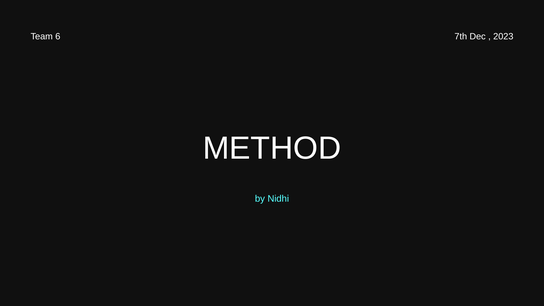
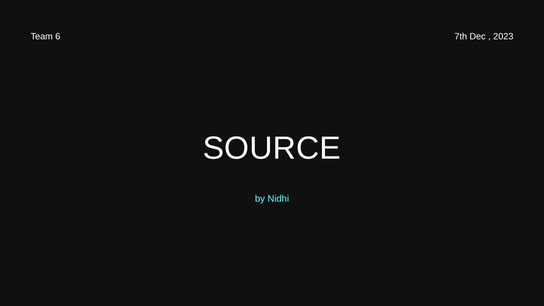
METHOD: METHOD -> SOURCE (272, 148)
